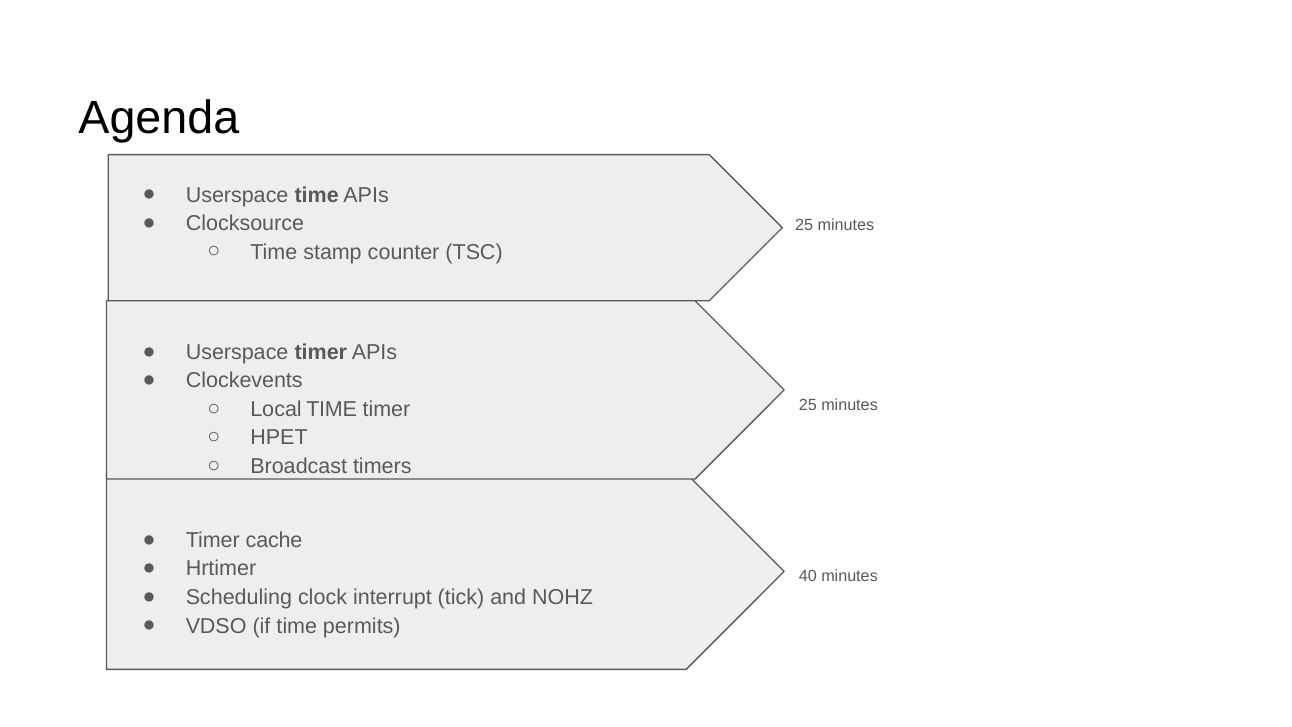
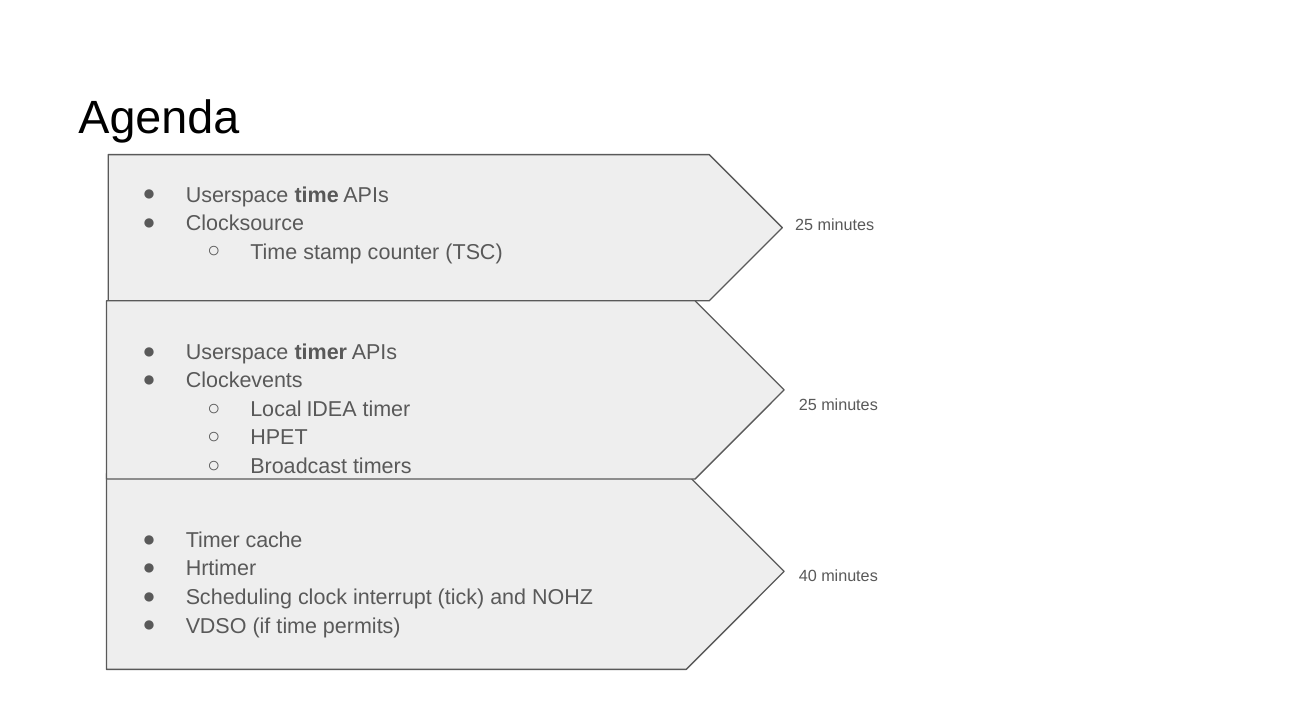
Local TIME: TIME -> IDEA (332, 409)
